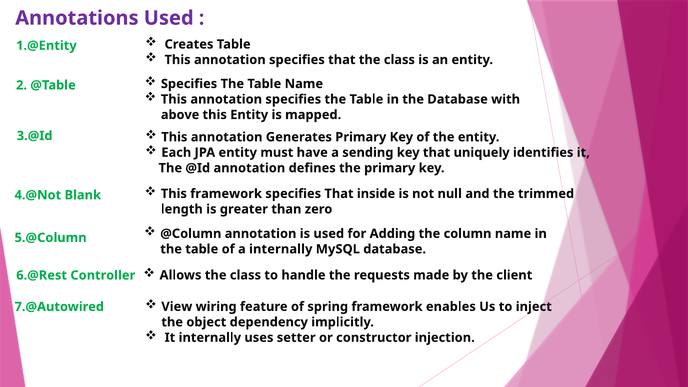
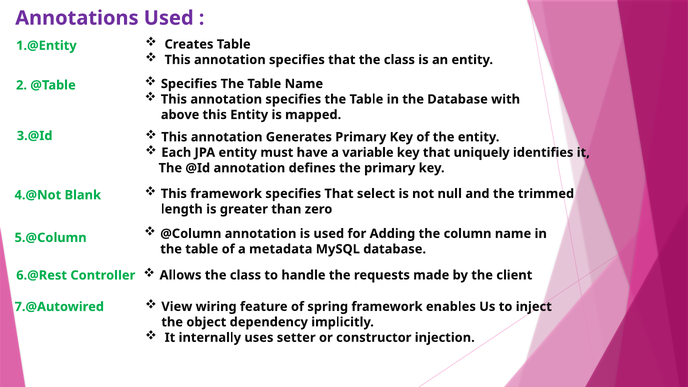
sending: sending -> variable (368, 153)
inside: inside -> select (376, 194)
a internally: internally -> metadata (281, 249)
